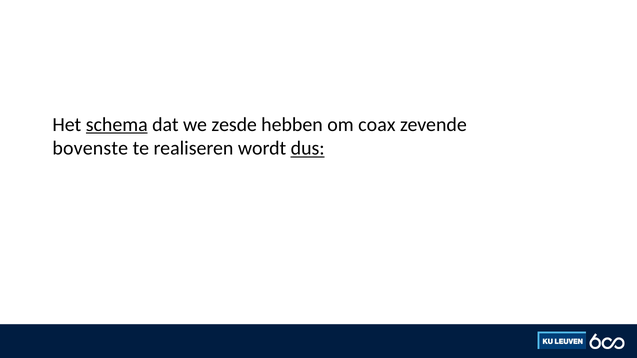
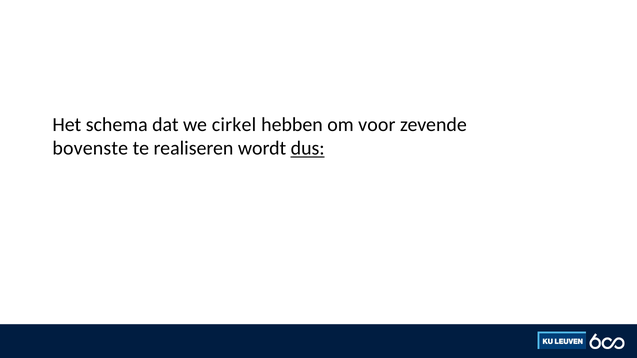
schema underline: present -> none (117, 125)
zesde: zesde -> cirkel (234, 125)
coax: coax -> voor (377, 125)
